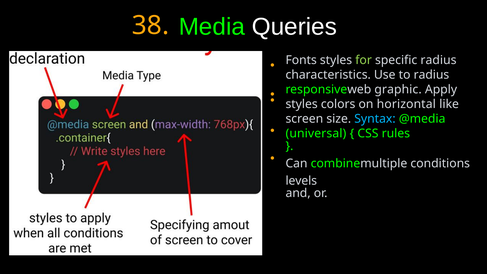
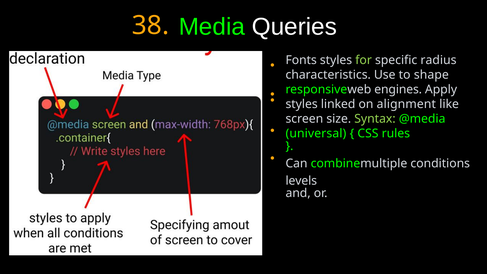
to radius: radius -> shape (431, 75)
graphic: graphic -> engines (398, 90)
colors: colors -> linked (338, 104)
horizontal: horizontal -> alignment (406, 104)
Syntax colour: light blue -> light green (375, 119)
